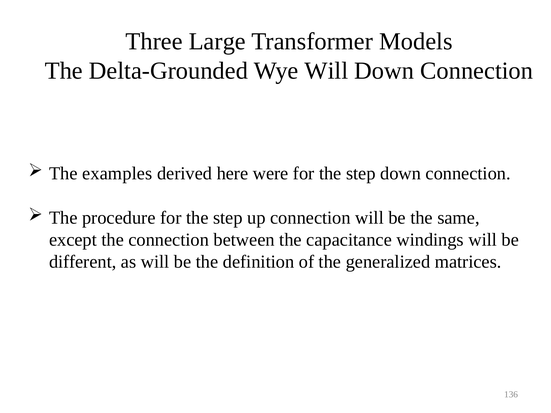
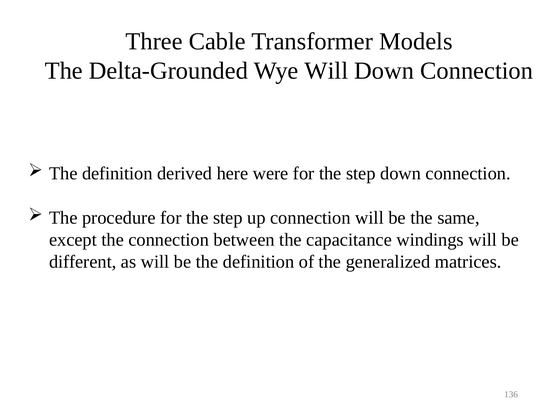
Large: Large -> Cable (217, 41)
examples: examples -> definition (117, 174)
